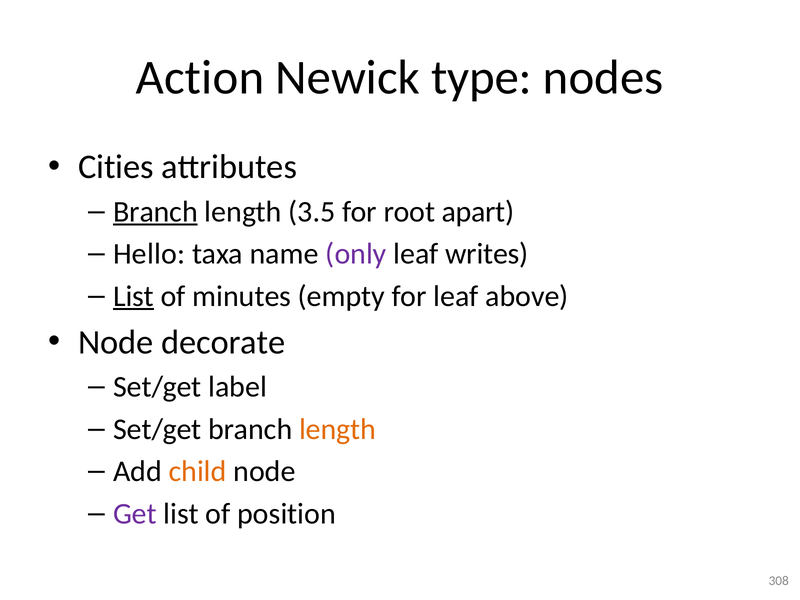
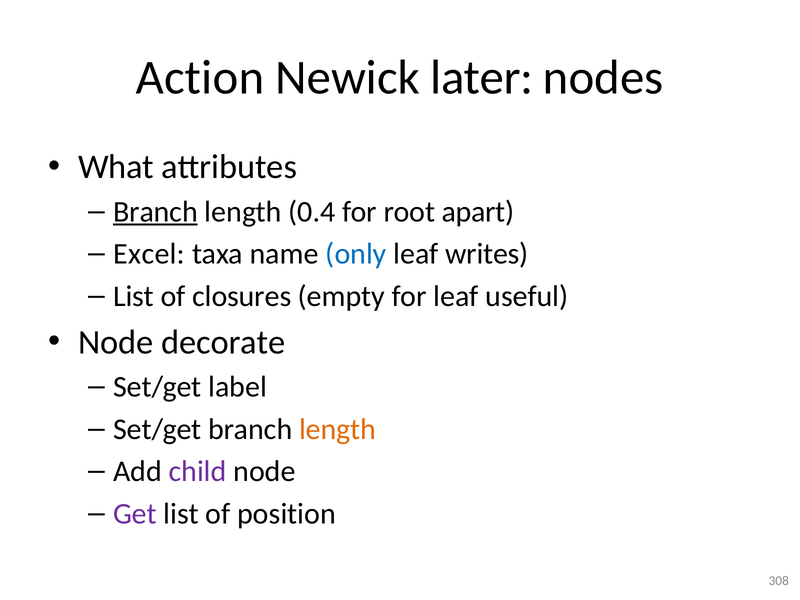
type: type -> later (482, 77)
Cities: Cities -> What (116, 167)
3.5: 3.5 -> 0.4 (312, 212)
Hello: Hello -> Excel (149, 254)
only colour: purple -> blue (356, 254)
List underline: present -> none (133, 296)
minutes: minutes -> closures (242, 296)
above: above -> useful (527, 296)
child colour: orange -> purple (198, 472)
